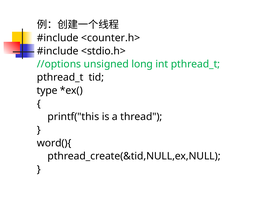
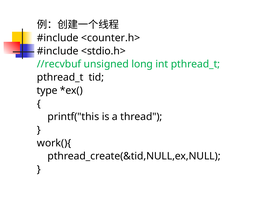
//options: //options -> //recvbuf (59, 64)
word(){: word(){ -> work(){ (54, 143)
